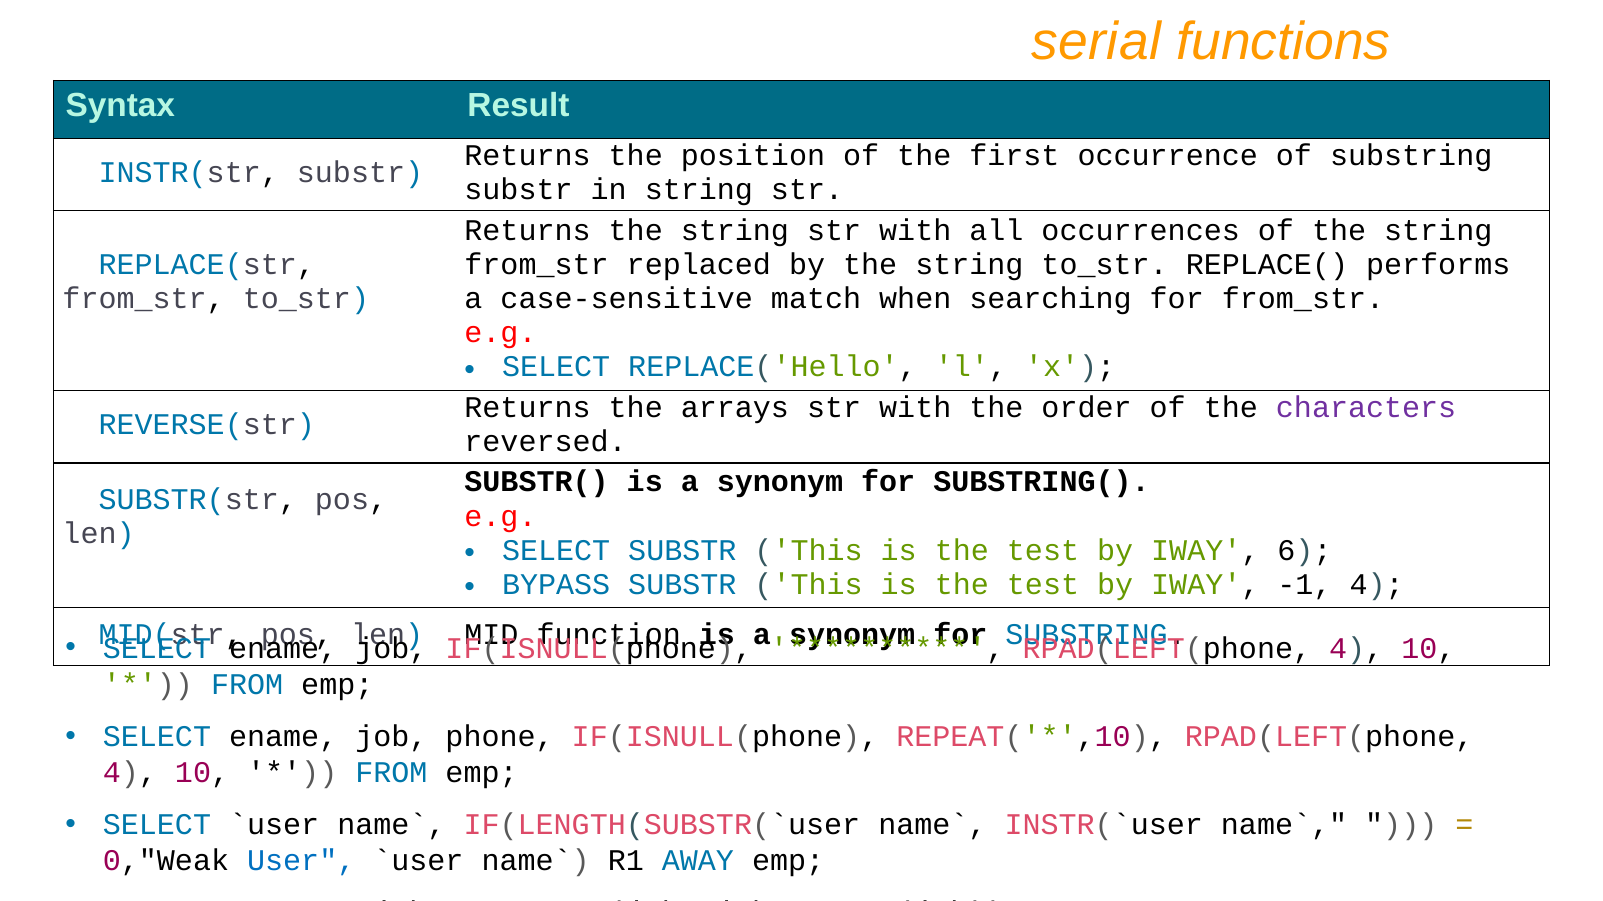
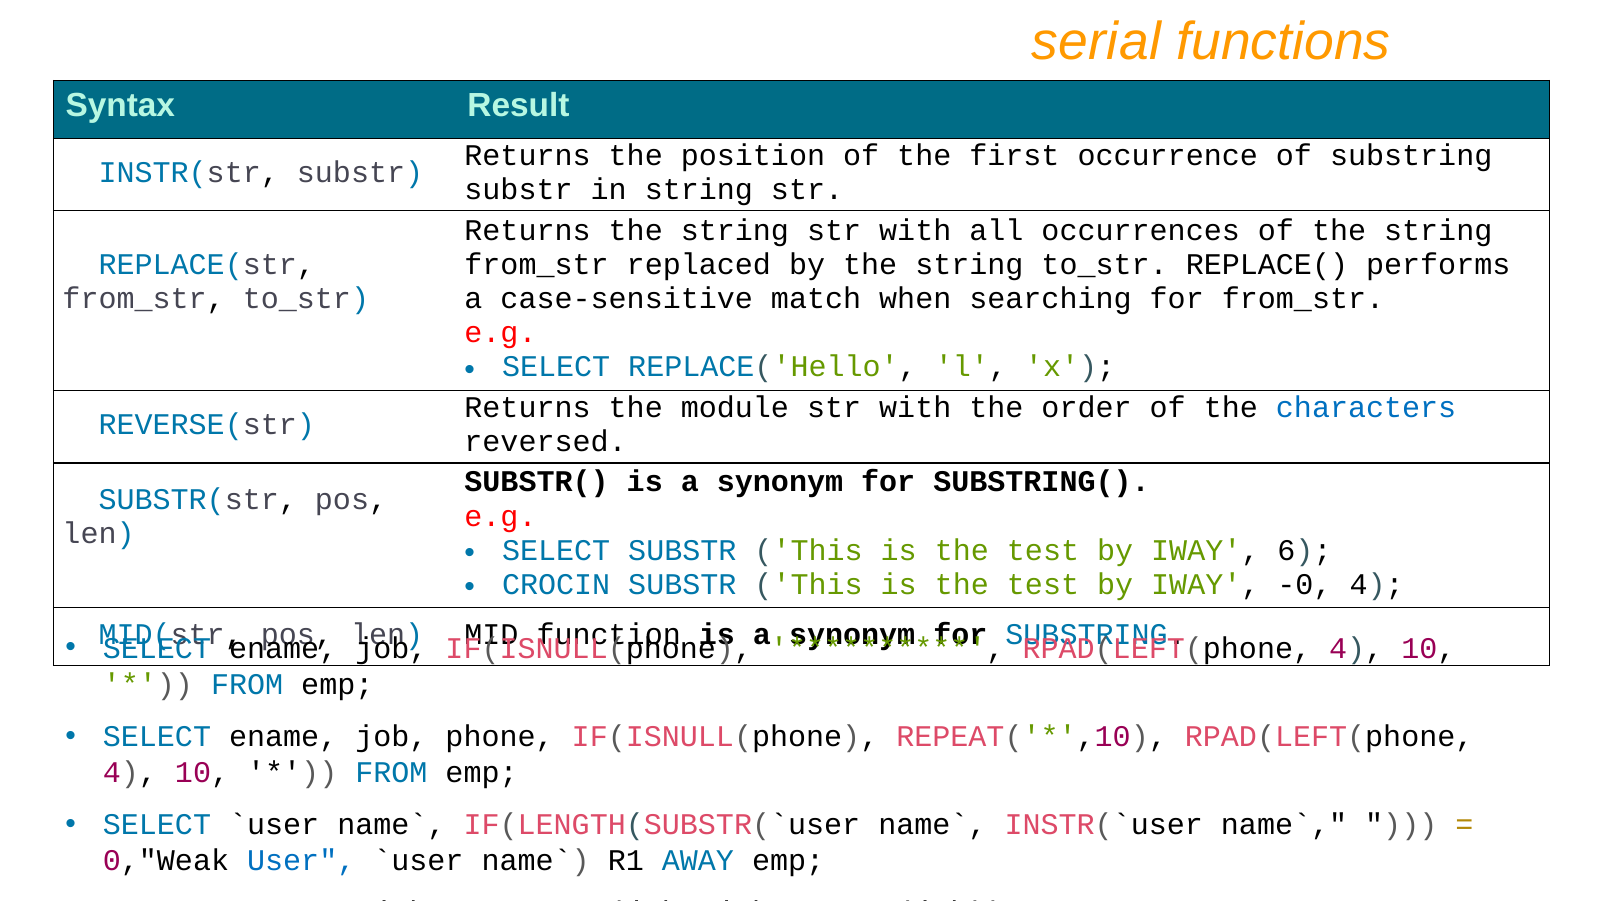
arrays: arrays -> module (735, 408)
characters colour: purple -> blue (1366, 408)
BYPASS: BYPASS -> CROCIN (556, 585)
-1: -1 -> -0 (1305, 585)
